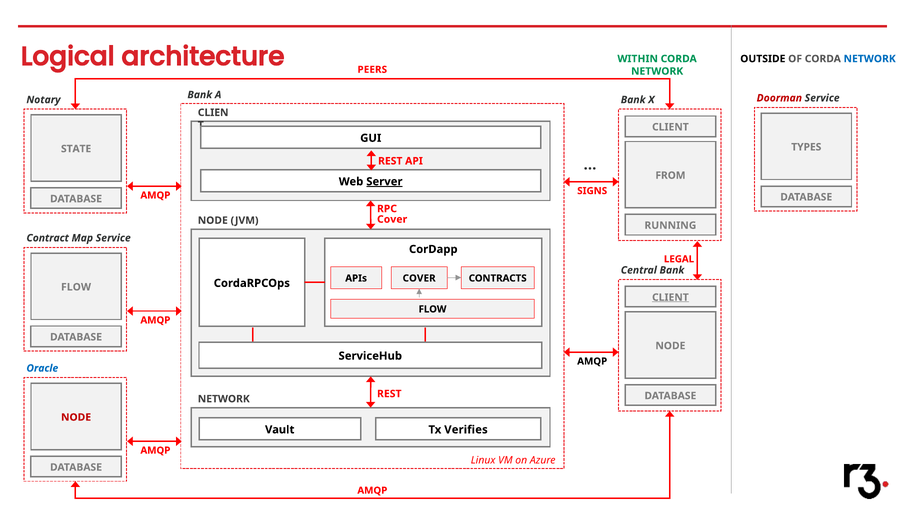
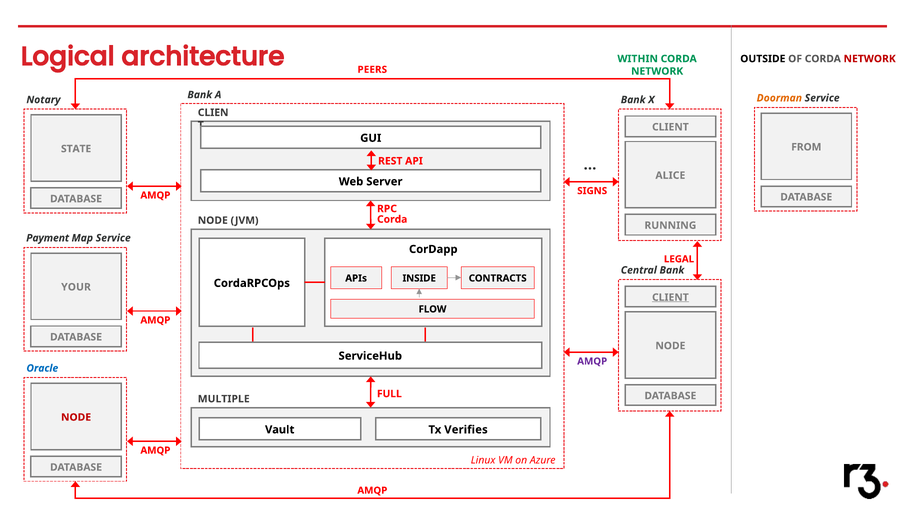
NETWORK colour: blue -> red (870, 59)
Doorman colour: red -> orange (779, 98)
TYPES: TYPES -> FROM (806, 147)
FROM: FROM -> ALICE (670, 175)
Server underline: present -> none (384, 182)
Cover: Cover -> Corda (392, 219)
Contract: Contract -> Payment (48, 238)
COVER: COVER -> INSIDE (419, 278)
FLOW: FLOW -> YOUR (76, 287)
AMQP colour: black -> purple (592, 361)
REST: REST -> FULL (389, 394)
NETWORK: NETWORK -> MULTIPLE (224, 399)
